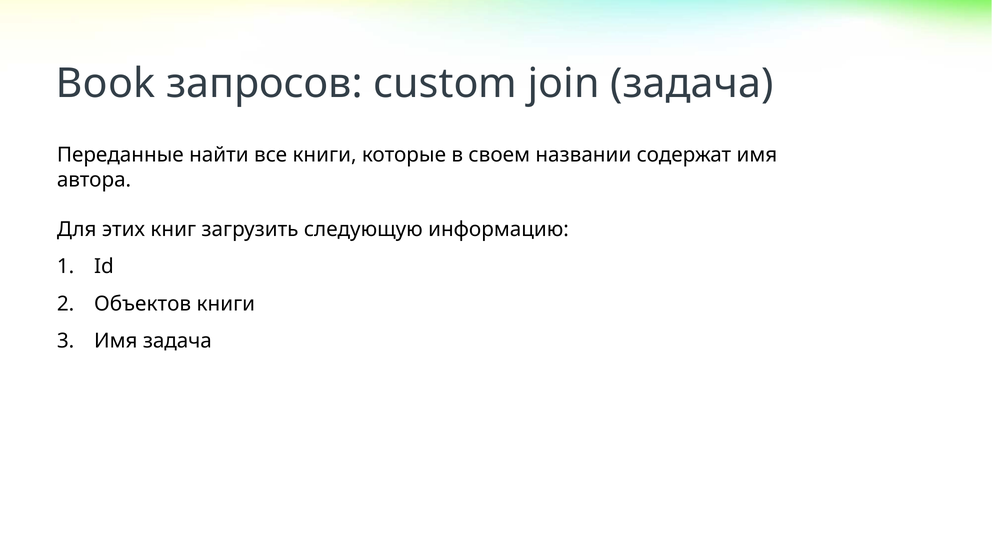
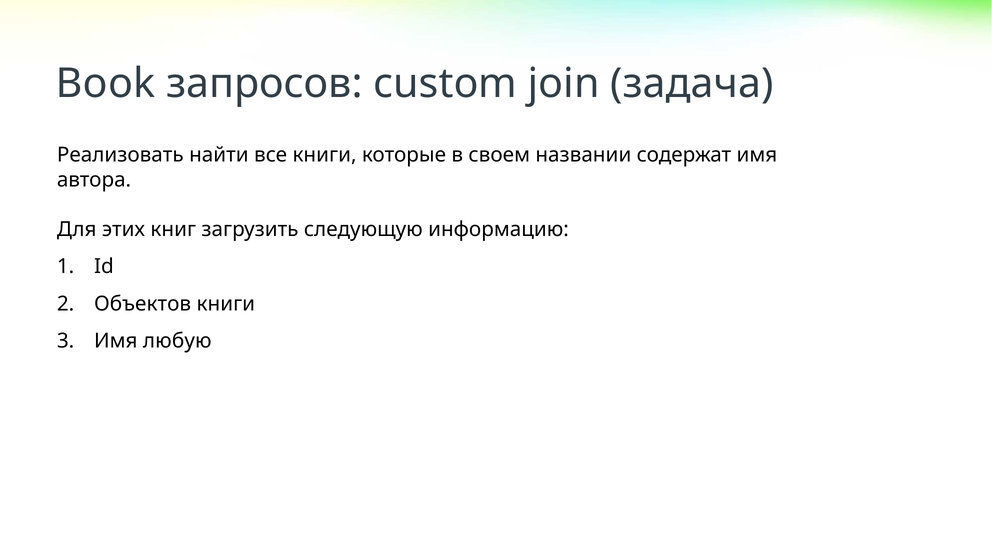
Переданные: Переданные -> Реализовать (120, 155)
Имя задача: задача -> любую (177, 341)
